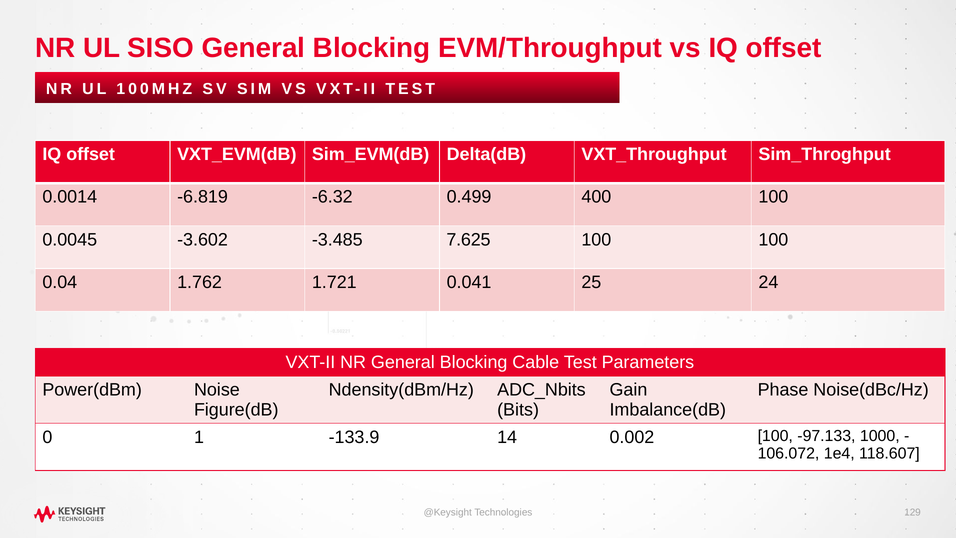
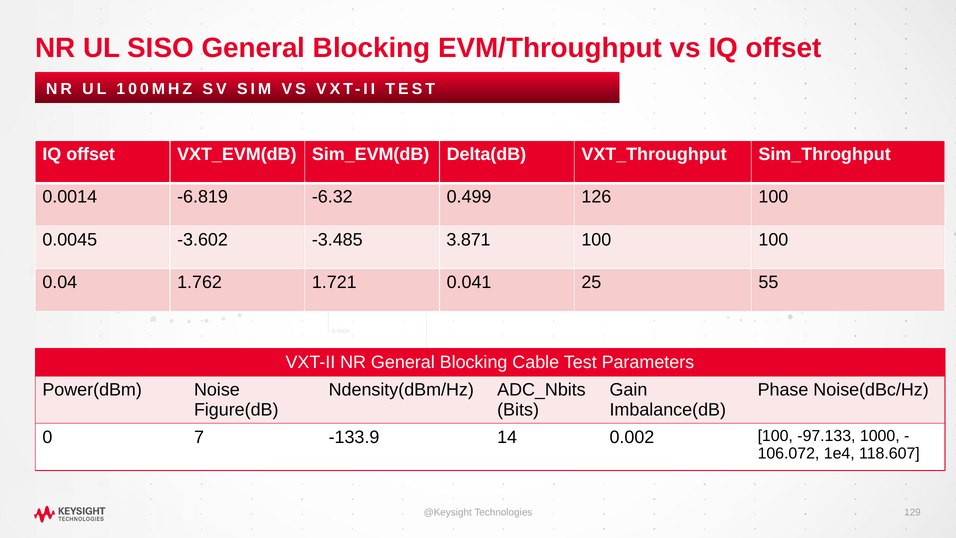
400: 400 -> 126 (596, 197)
7.625: 7.625 -> 3.871 (468, 240)
24: 24 -> 55 (768, 282)
1: 1 -> 7 (199, 437)
